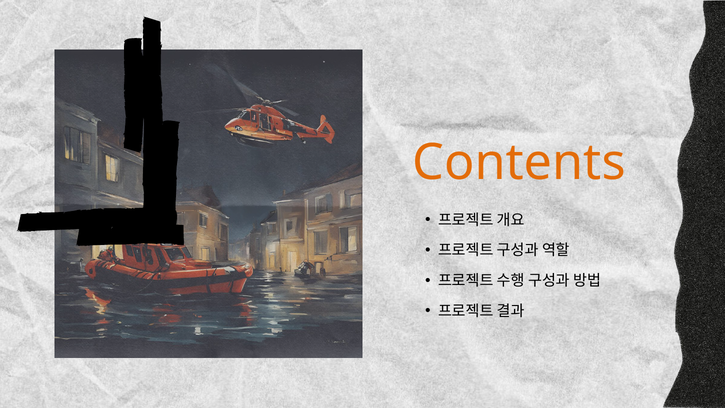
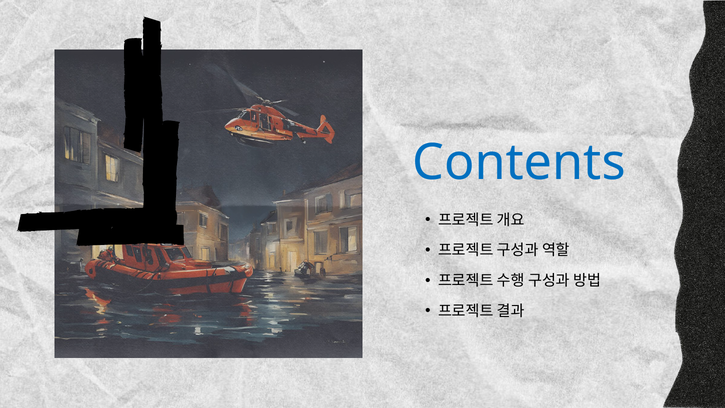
Contents colour: orange -> blue (519, 163)
